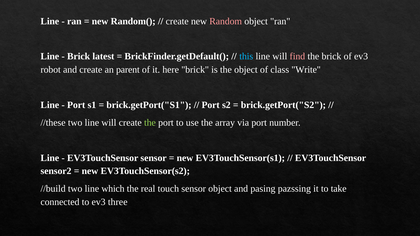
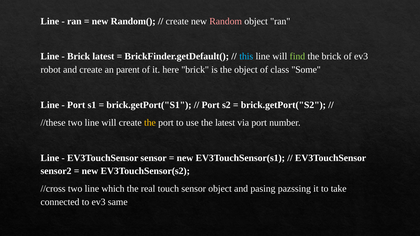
find colour: pink -> light green (297, 57)
Write: Write -> Some (306, 70)
the colour: light green -> yellow (150, 123)
the array: array -> latest (225, 123)
//build: //build -> //cross (53, 189)
three: three -> same (118, 202)
